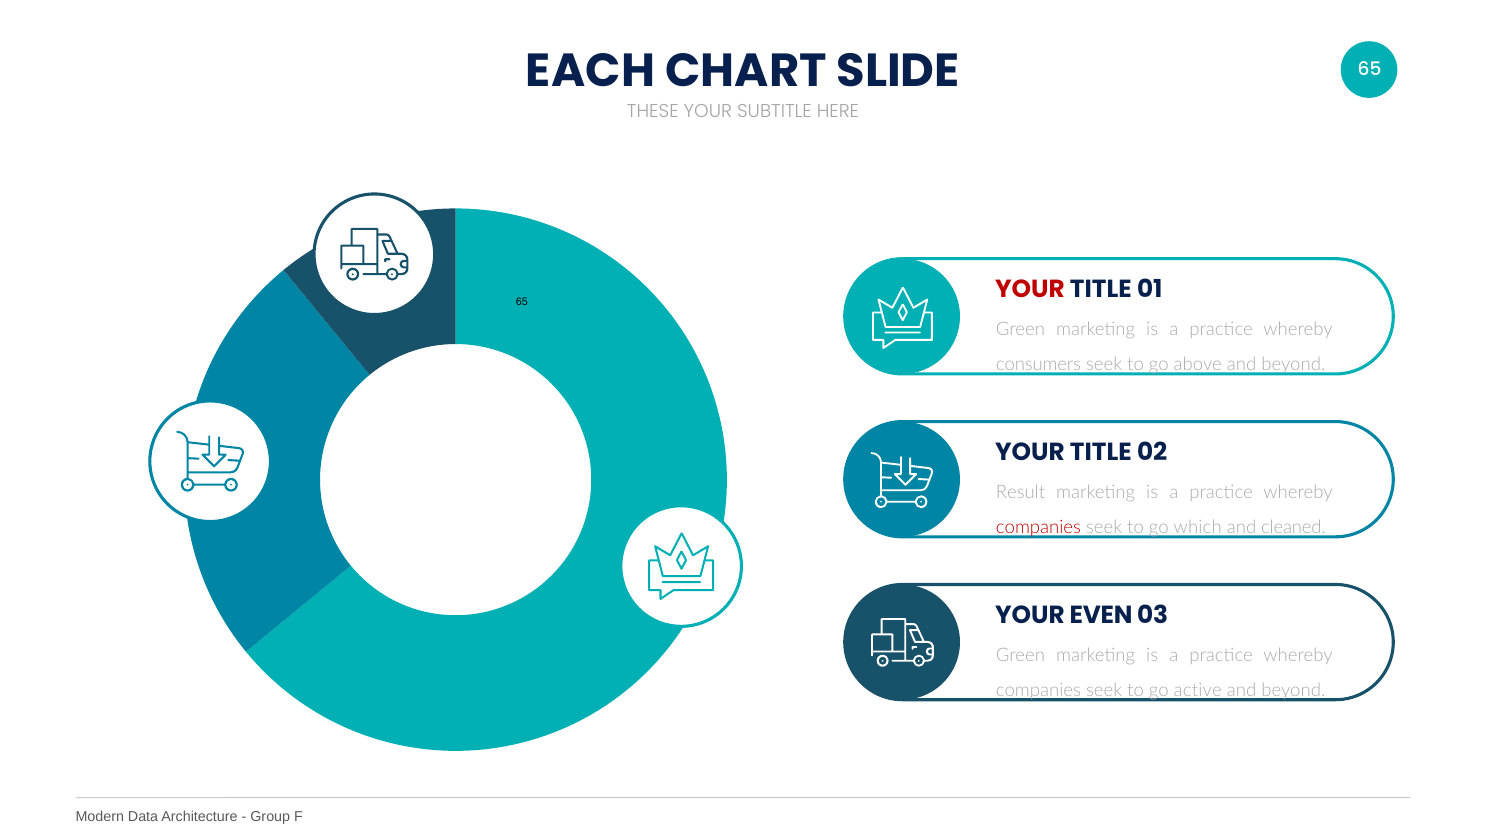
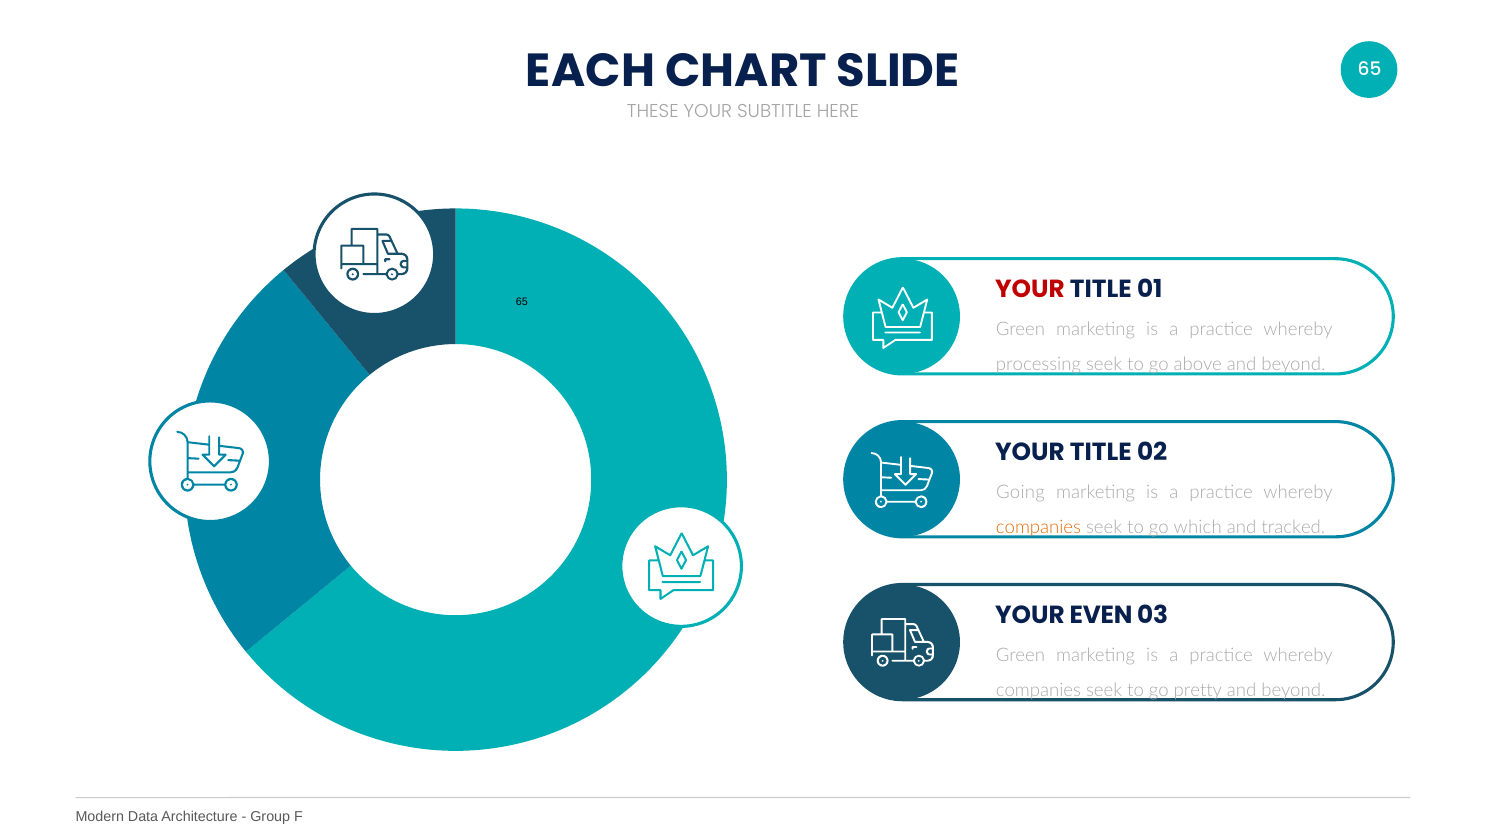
consumers: consumers -> processing (1038, 364)
Result: Result -> Going (1020, 493)
companies colour: red -> orange (1038, 527)
cleaned: cleaned -> tracked (1293, 527)
active: active -> pretty (1198, 690)
